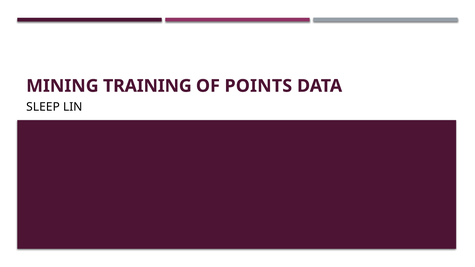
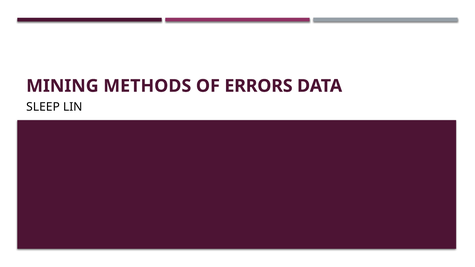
TRAINING: TRAINING -> METHODS (147, 86)
POINTS: POINTS -> ERRORS (259, 86)
